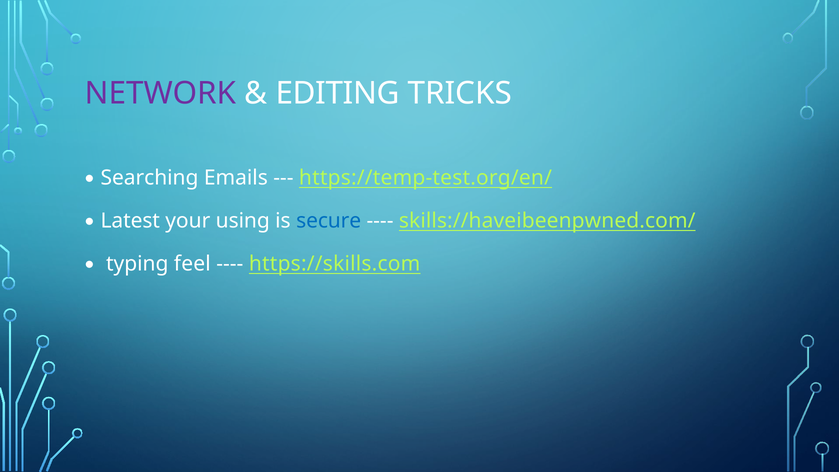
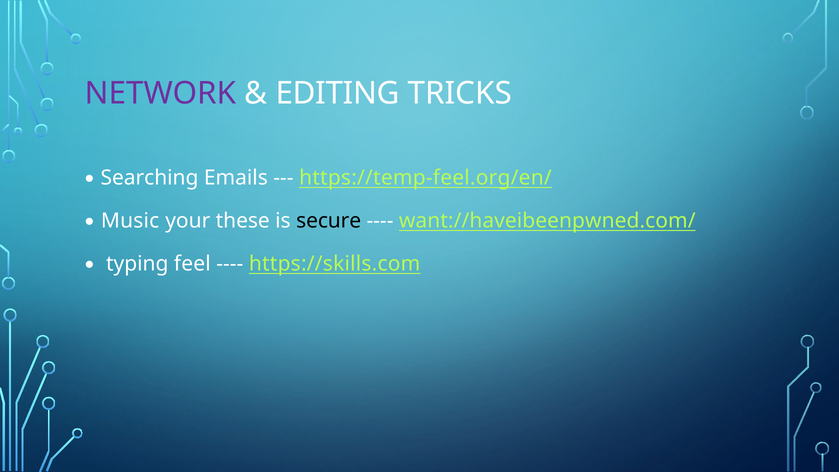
https://temp-test.org/en/: https://temp-test.org/en/ -> https://temp-feel.org/en/ (425, 178)
Latest: Latest -> Music (130, 221)
using: using -> these (243, 221)
secure colour: blue -> black (329, 221)
skills://haveibeenpwned.com/: skills://haveibeenpwned.com/ -> want://haveibeenpwned.com/ (547, 221)
